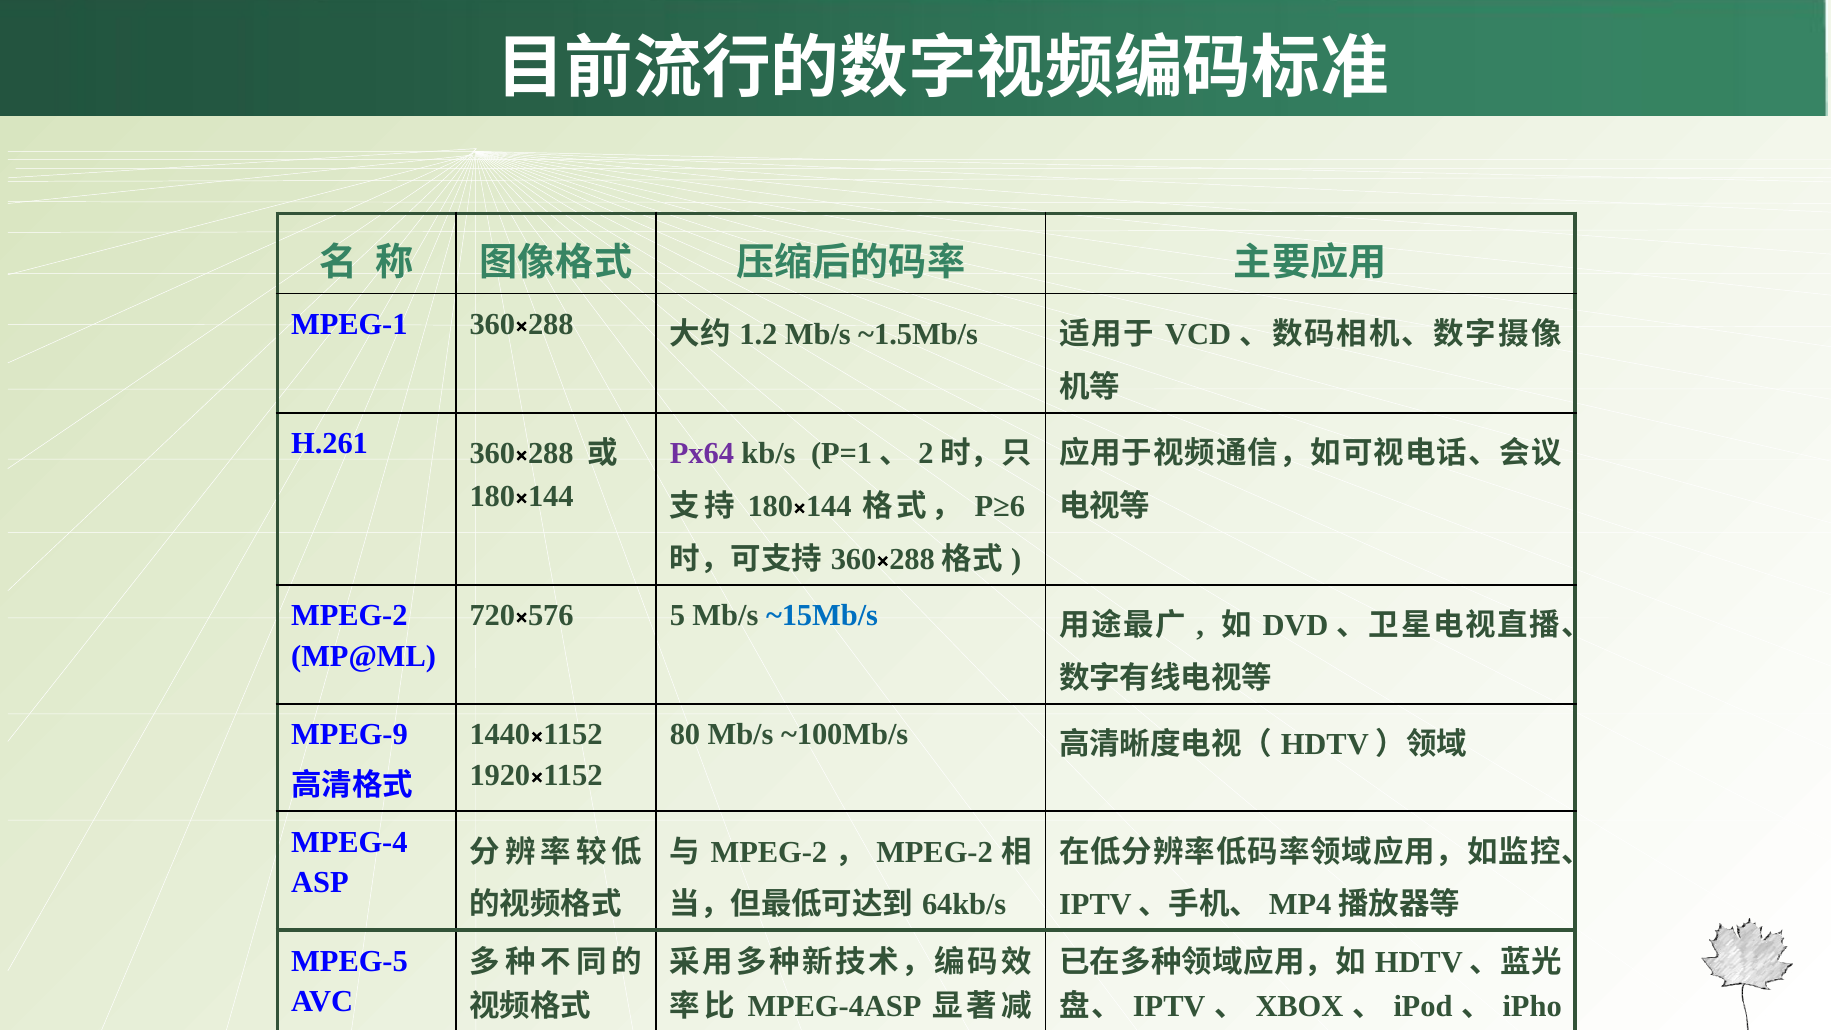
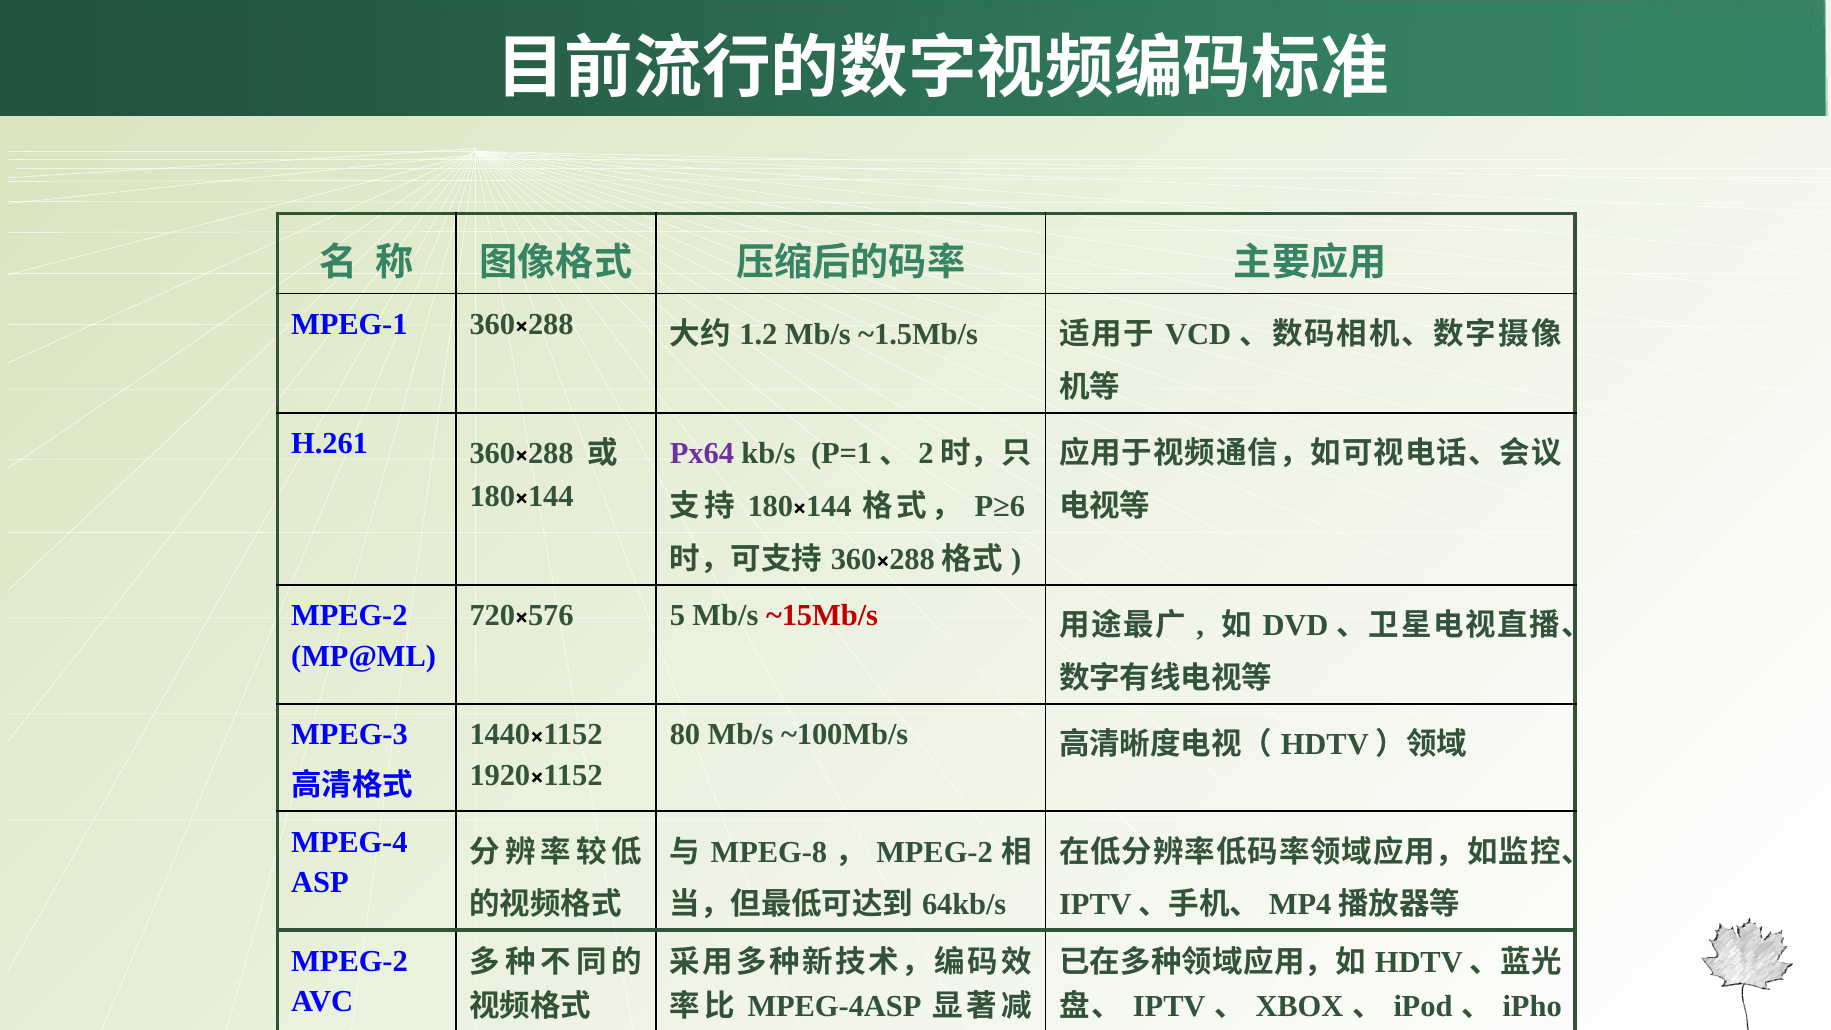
~15Mb/s colour: blue -> red (822, 616)
MPEG-9: MPEG-9 -> MPEG-3 (350, 735)
MPEG-2: MPEG-2 -> MPEG-8 (769, 852)
MPEG-5: MPEG-5 -> MPEG-2 (350, 961)
